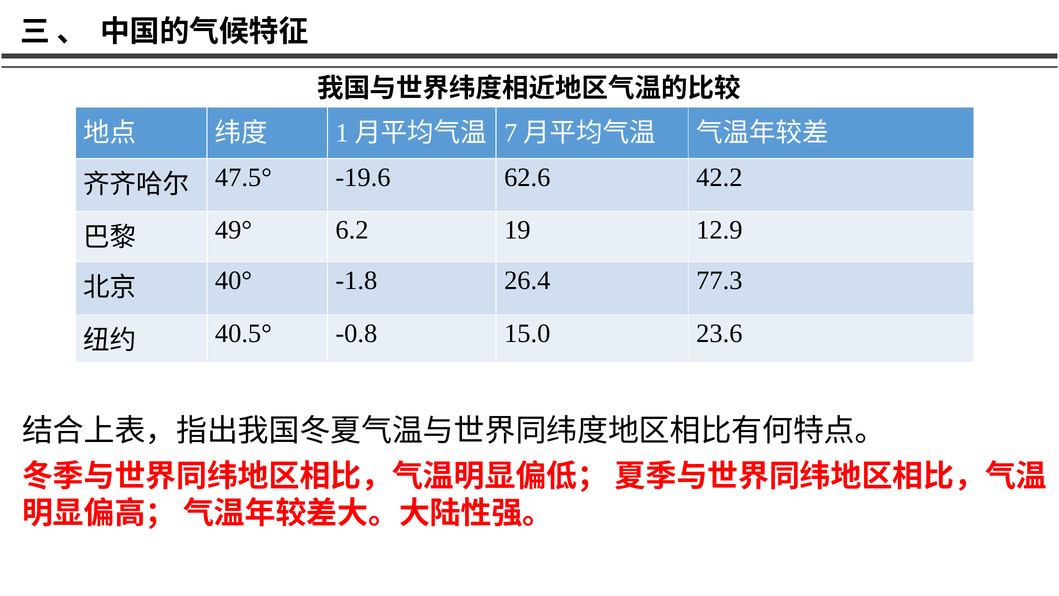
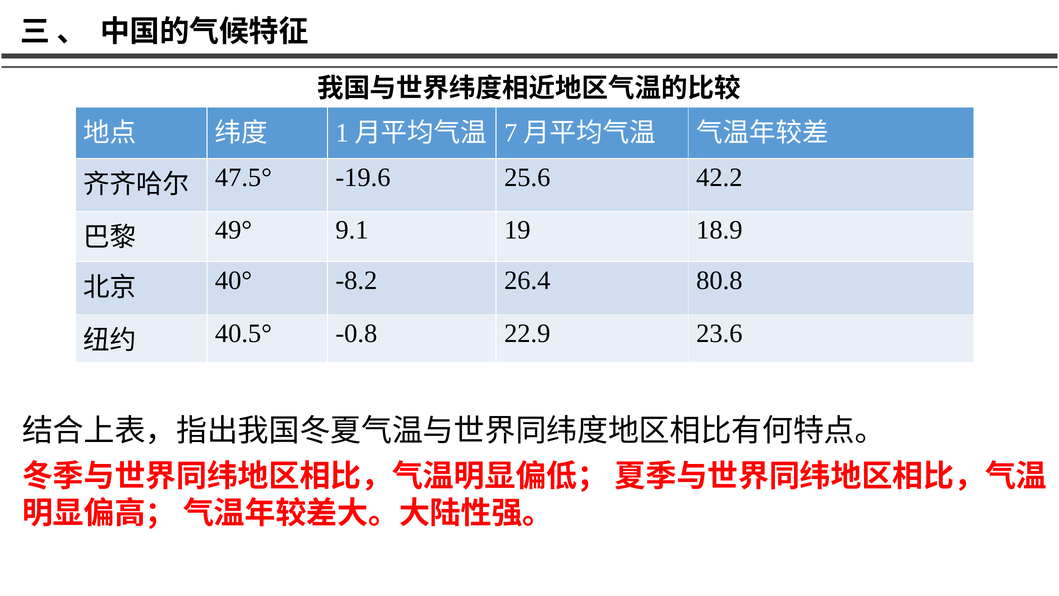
62.6: 62.6 -> 25.6 (527, 177)
6.2: 6.2 -> 9.1 (352, 230)
12.9: 12.9 -> 18.9 (719, 230)
-1.8: -1.8 -> -8.2 (356, 280)
77.3: 77.3 -> 80.8 (719, 280)
15.0: 15.0 -> 22.9 (527, 333)
